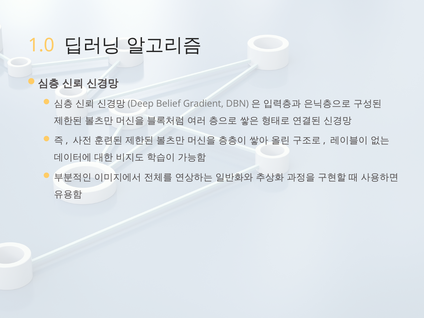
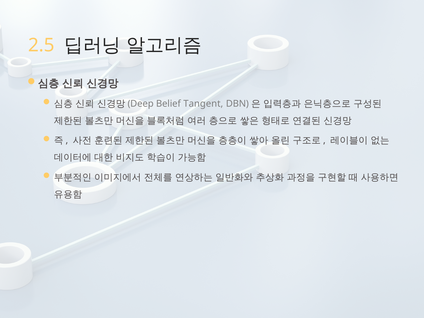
1.0: 1.0 -> 2.5 (41, 45)
Gradient: Gradient -> Tangent (203, 104)
